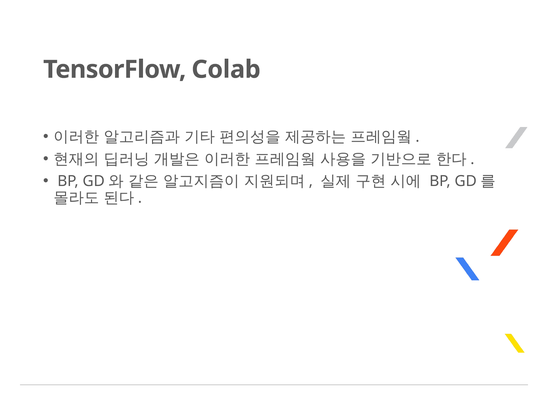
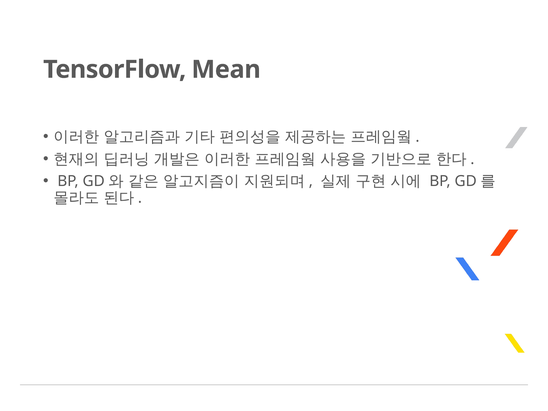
Colab: Colab -> Mean (226, 70)
